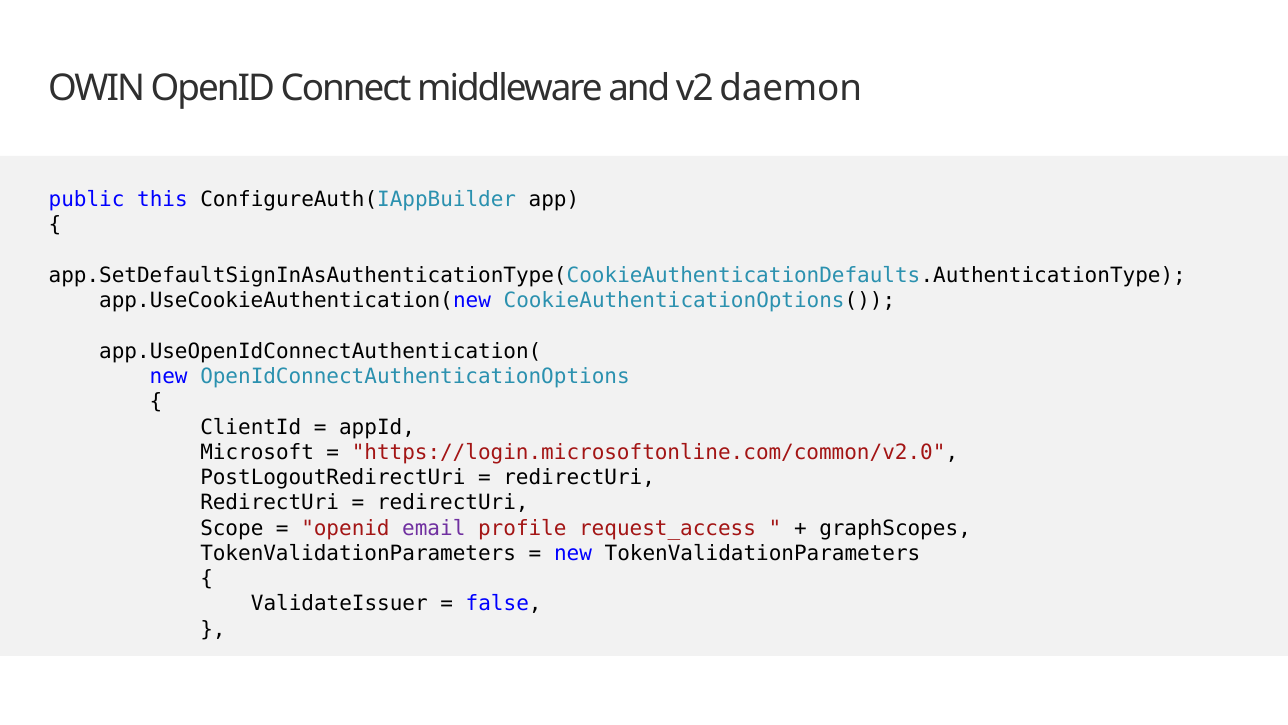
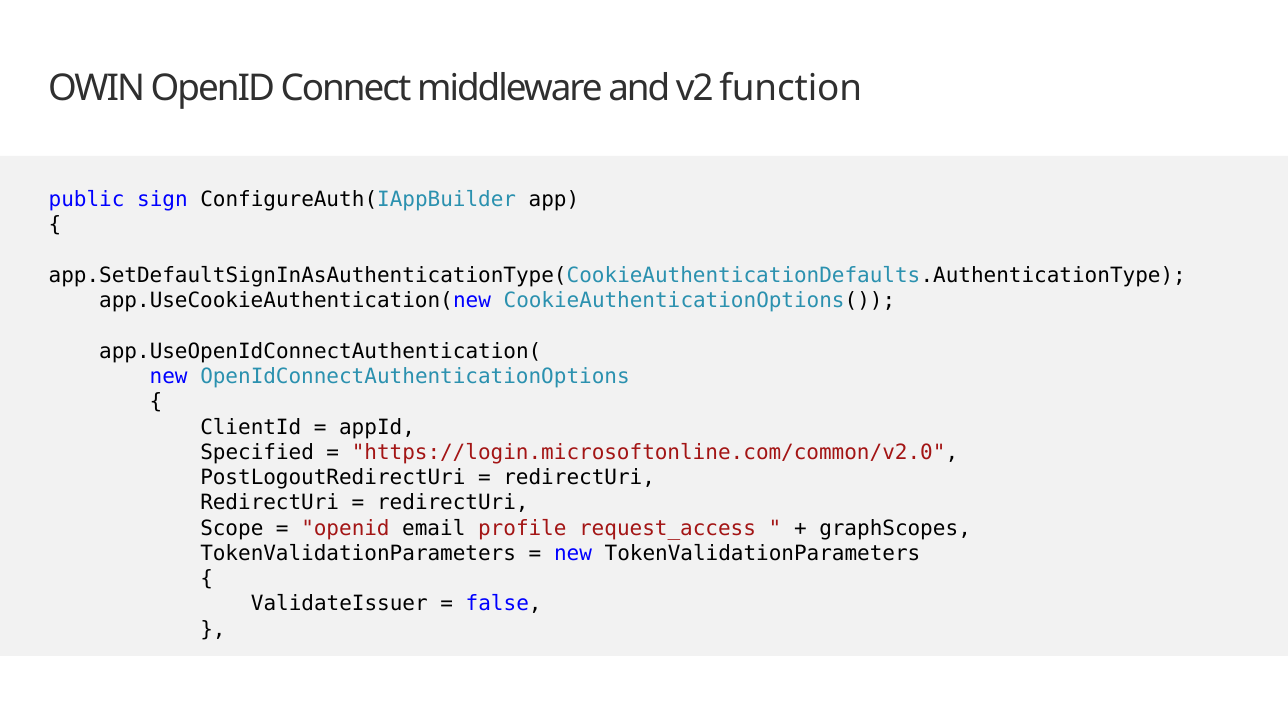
daemon: daemon -> function (791, 88)
this: this -> sign (162, 200)
Microsoft: Microsoft -> Specified (257, 452)
email colour: purple -> black (434, 528)
